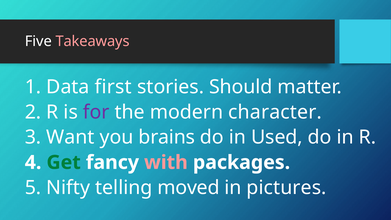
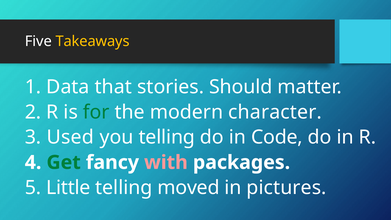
Takeaways colour: pink -> yellow (93, 41)
first: first -> that (113, 87)
for colour: purple -> green (96, 112)
Want: Want -> Used (70, 137)
you brains: brains -> telling (167, 137)
Used: Used -> Code (277, 137)
Nifty: Nifty -> Little (68, 188)
